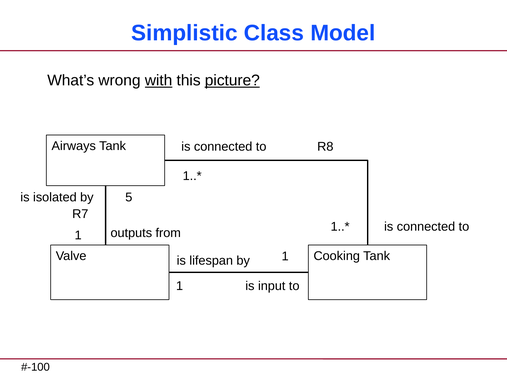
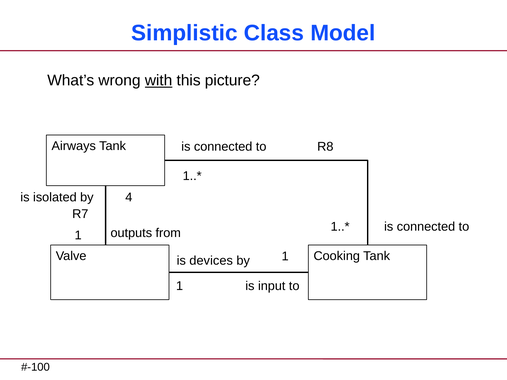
picture underline: present -> none (232, 80)
5: 5 -> 4 (129, 197)
lifespan: lifespan -> devices (211, 261)
